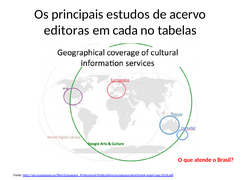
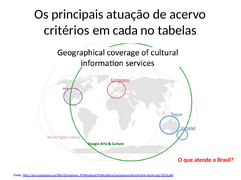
estudos: estudos -> atuação (128, 14)
editoras: editoras -> critérios (67, 30)
